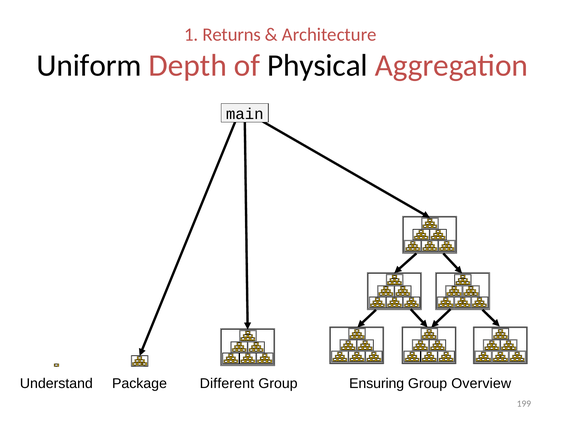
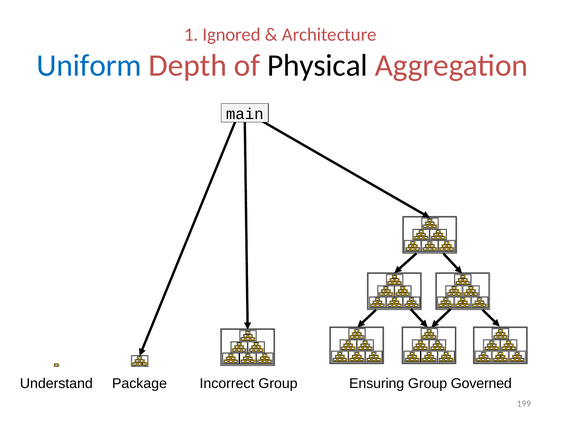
Returns: Returns -> Ignored (232, 35)
Uniform colour: black -> blue (89, 66)
Different: Different -> Incorrect (227, 384)
Overview: Overview -> Governed (481, 384)
